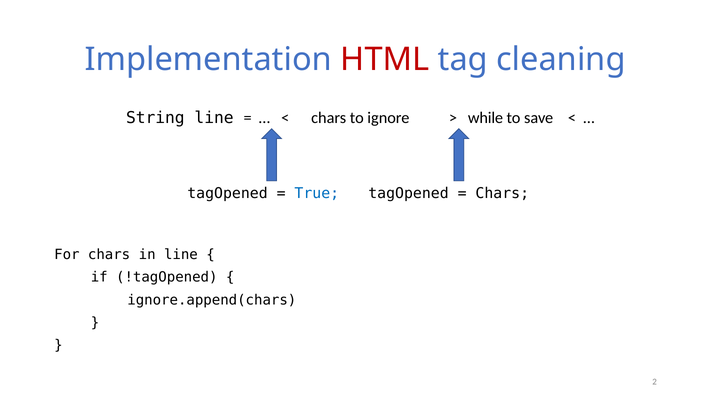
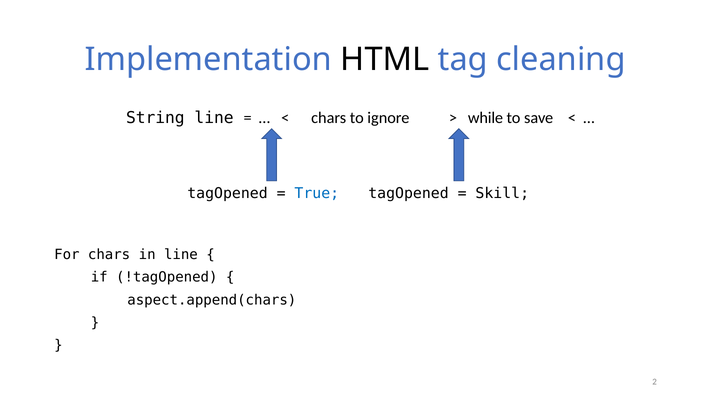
HTML colour: red -> black (385, 60)
Chars: Chars -> Skill (502, 193)
ignore.append(chars: ignore.append(chars -> aspect.append(chars (212, 300)
